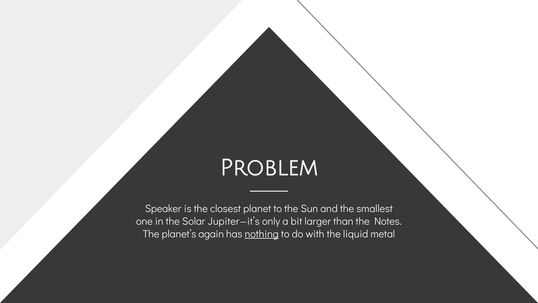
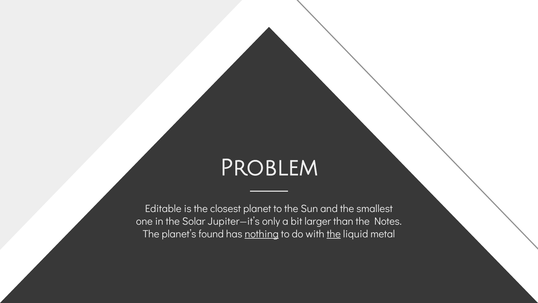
Speaker: Speaker -> Editable (163, 209)
again: again -> found (211, 234)
the underline: none -> present (334, 234)
